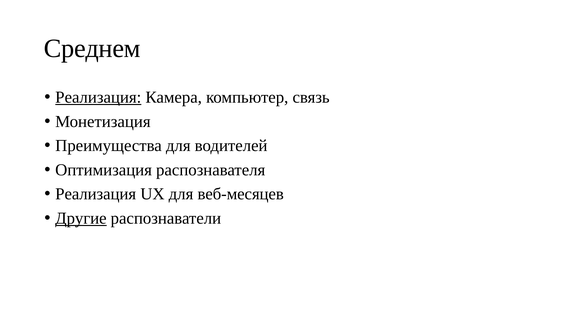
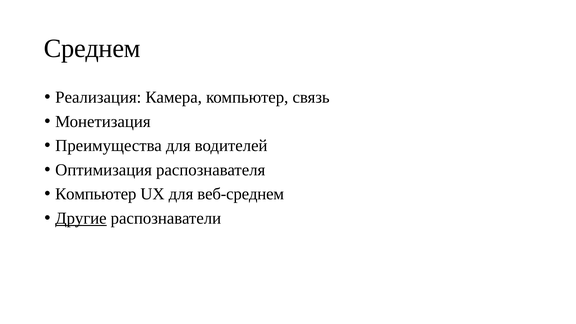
Реализация underline: present -> none (98, 97)
Реализация: Реализация -> Компьютер (96, 194)
веб-месяцев: веб-месяцев -> веб-среднем (241, 194)
